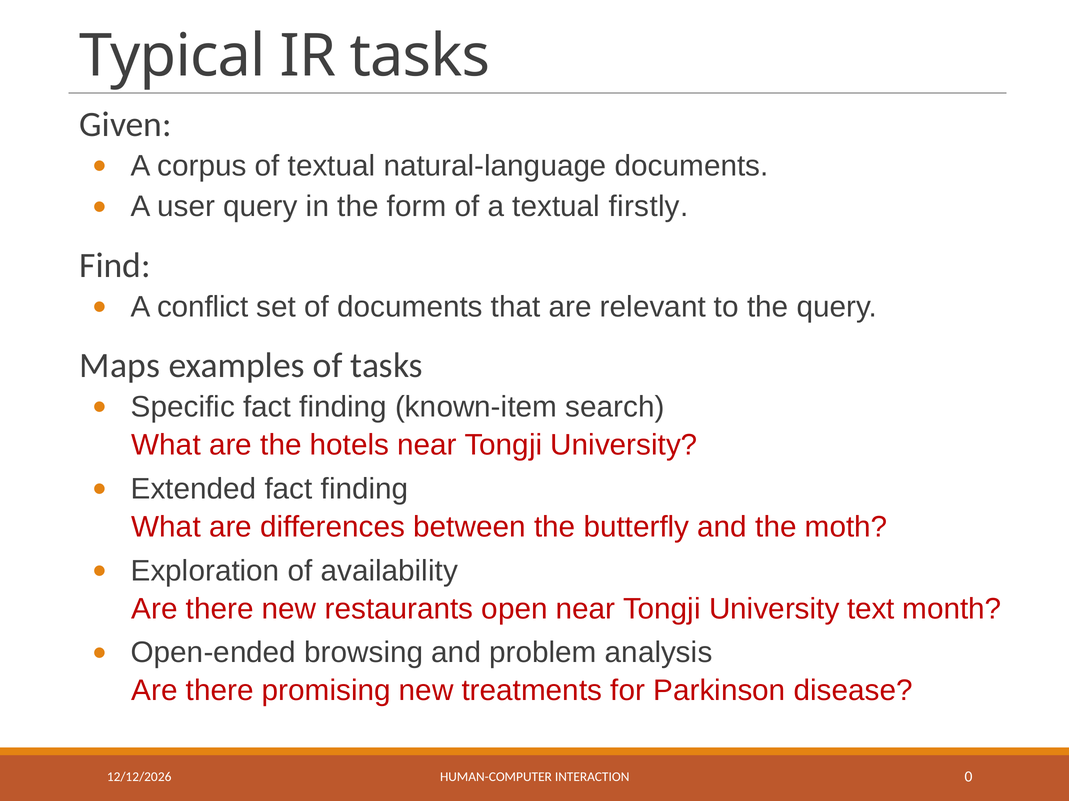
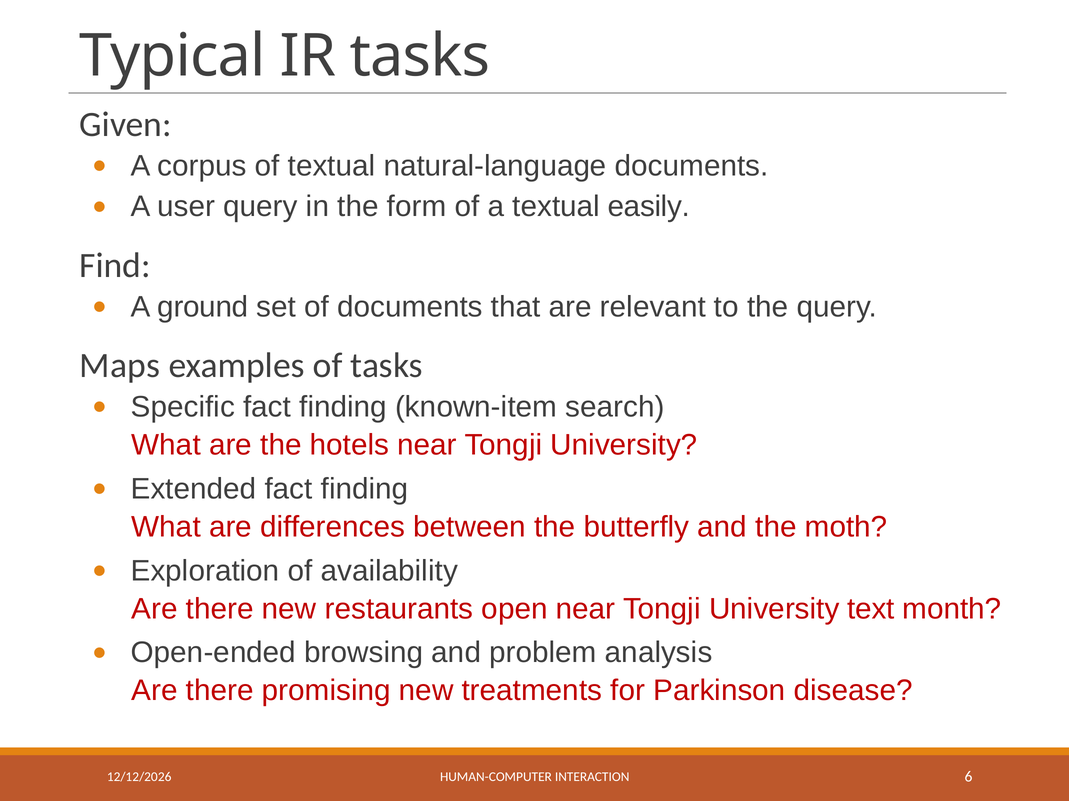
firstly: firstly -> easily (649, 207)
conflict: conflict -> ground (203, 307)
0: 0 -> 6 (969, 778)
